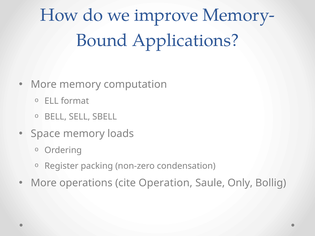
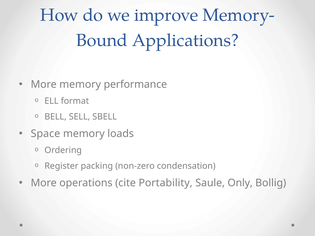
computation: computation -> performance (135, 84)
Operation: Operation -> Portability (166, 183)
